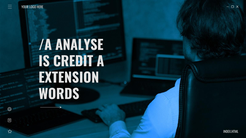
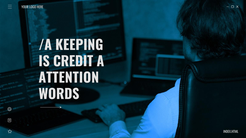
ANALYSE: ANALYSE -> KEEPING (79, 46)
EXTENSION: EXTENSION -> ATTENTION (69, 78)
